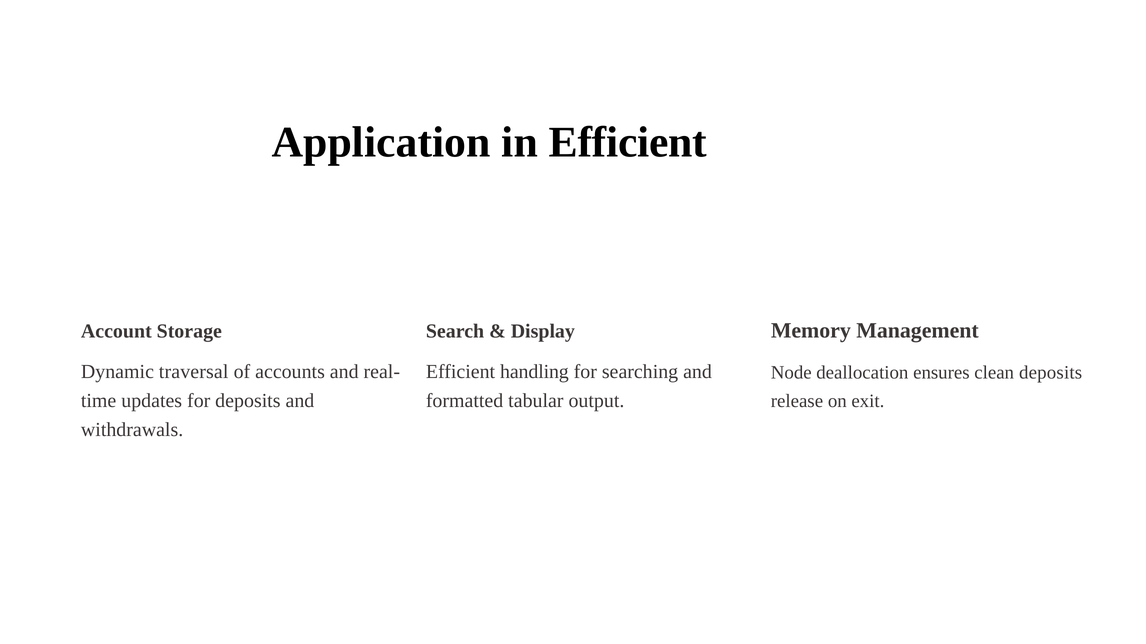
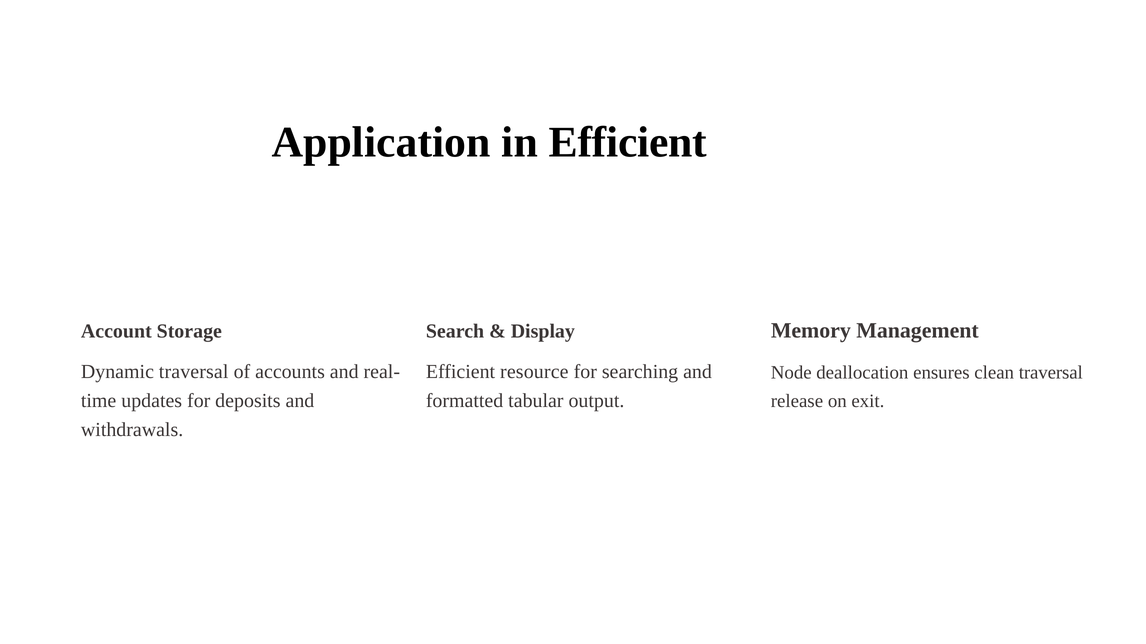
handling: handling -> resource (534, 372)
clean deposits: deposits -> traversal (1051, 373)
